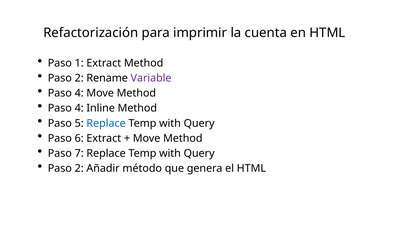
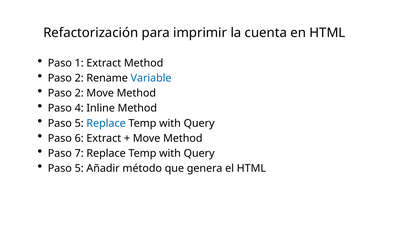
Variable colour: purple -> blue (151, 78)
4: 4 -> 2 (79, 93)
2: 2 -> 5 (79, 169)
